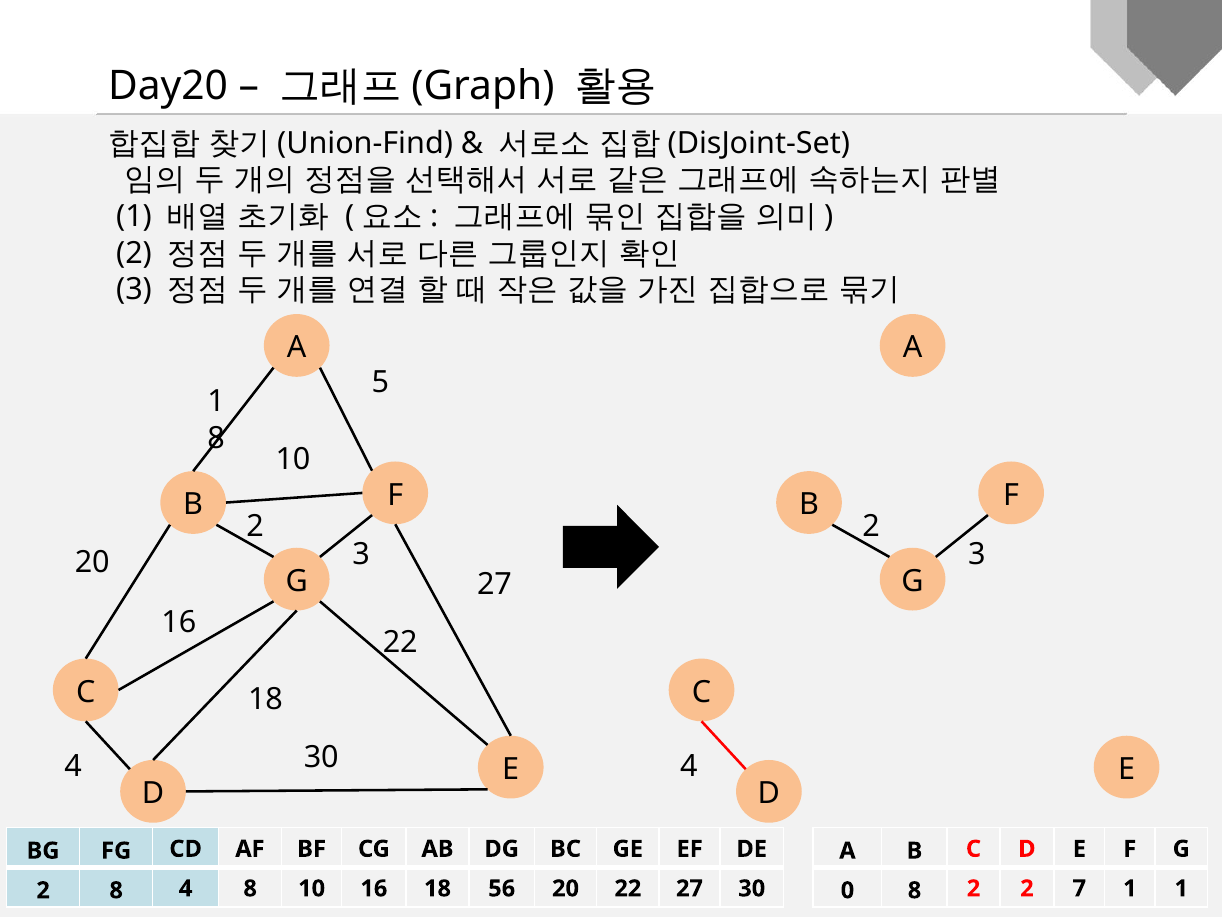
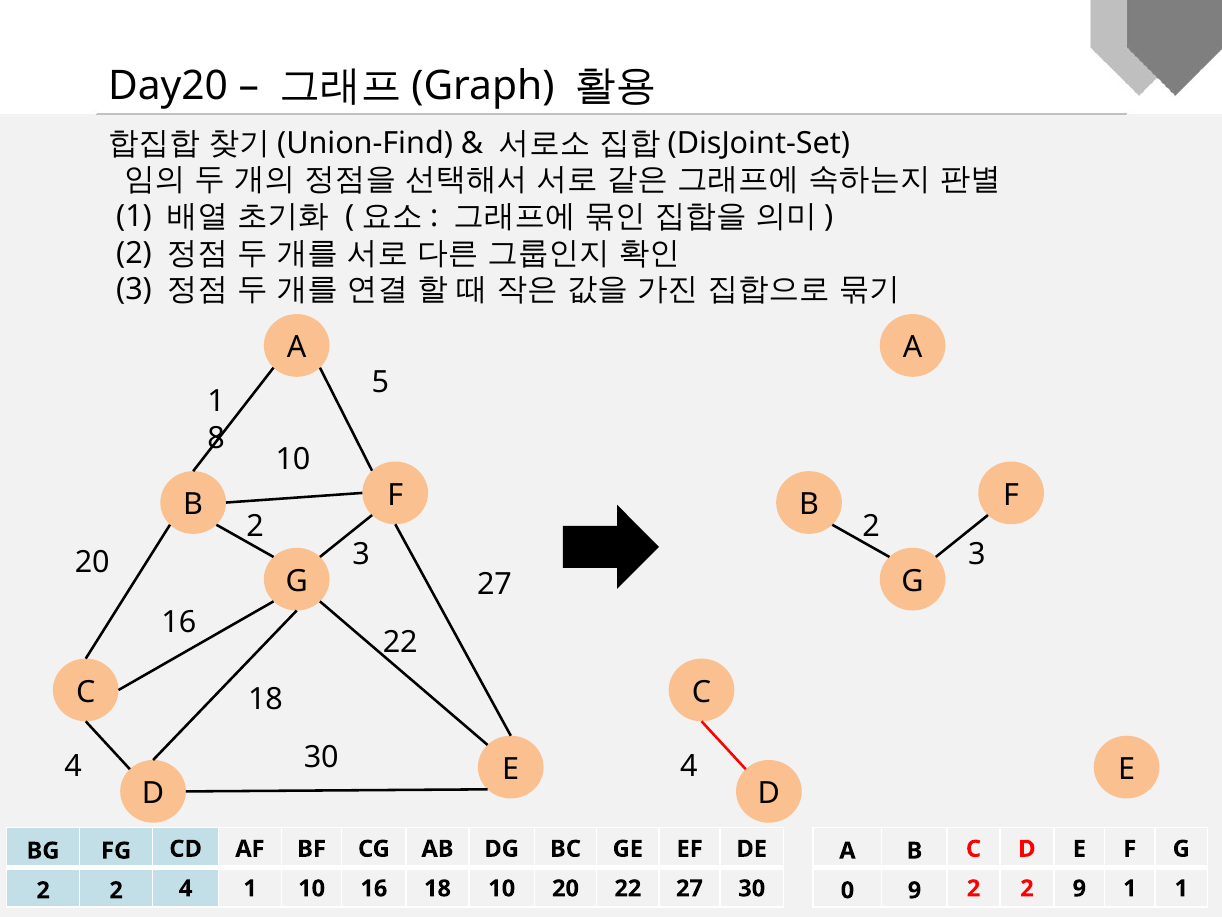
8: 8 -> 2 (116, 890)
4 8: 8 -> 1 (250, 888)
18 56: 56 -> 10 (502, 888)
0 8: 8 -> 9 (914, 890)
2 7: 7 -> 9 (1079, 888)
